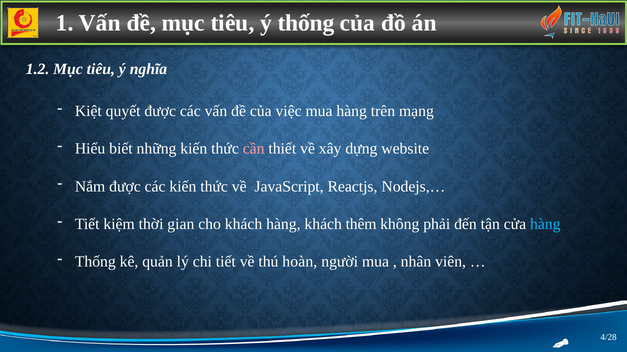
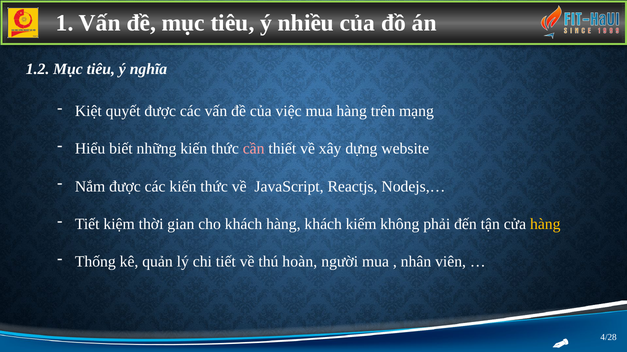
ý thống: thống -> nhiều (306, 23)
thêm: thêm -> kiếm (361, 224)
hàng colour: light blue -> yellow (545, 224)
